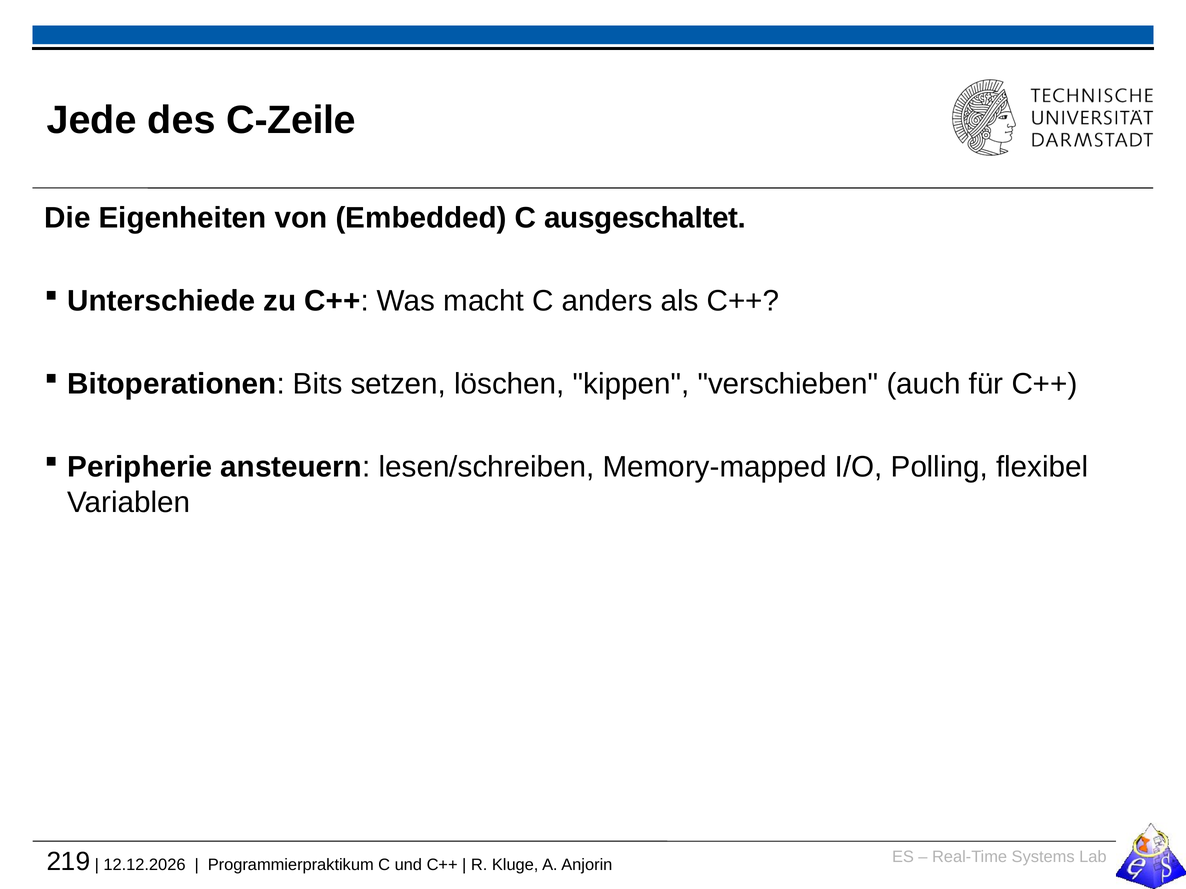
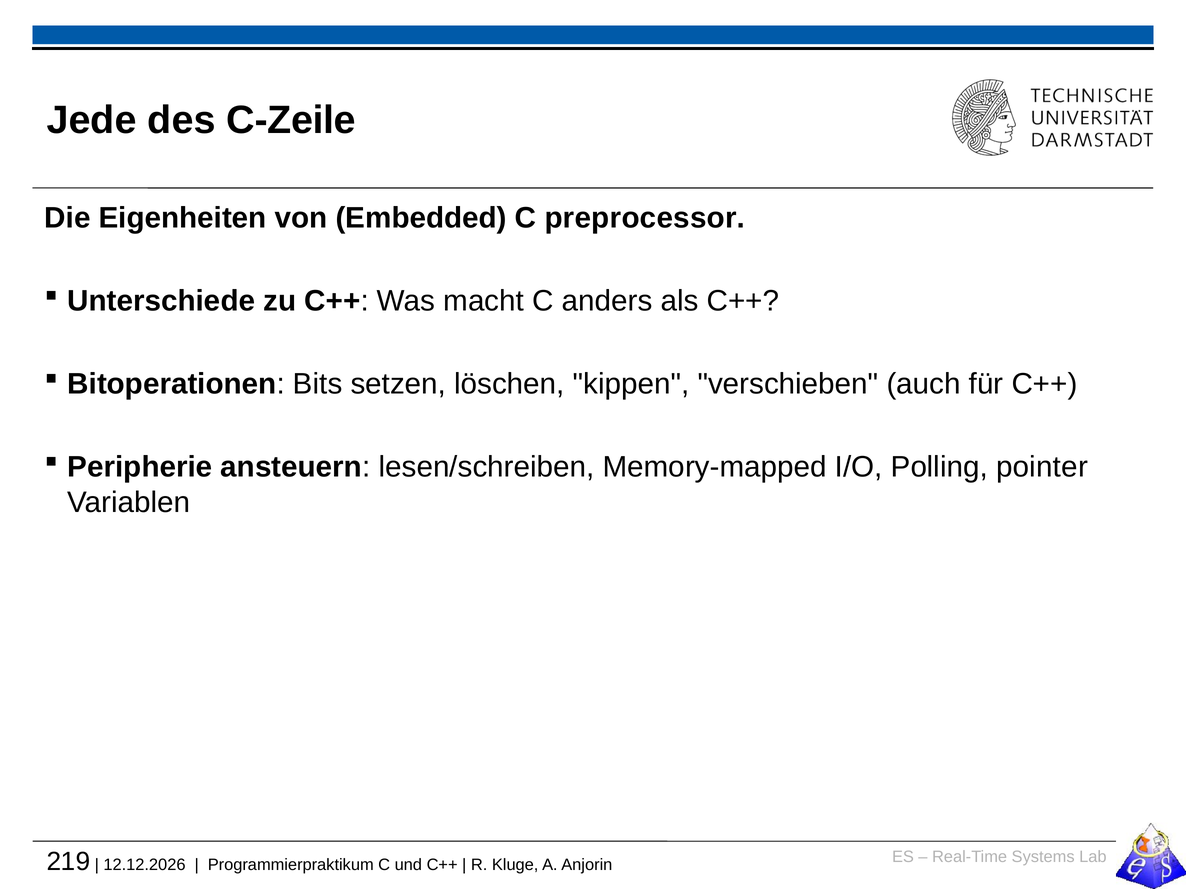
ausgeschaltet: ausgeschaltet -> preprocessor (645, 218)
flexibel: flexibel -> pointer (1042, 467)
